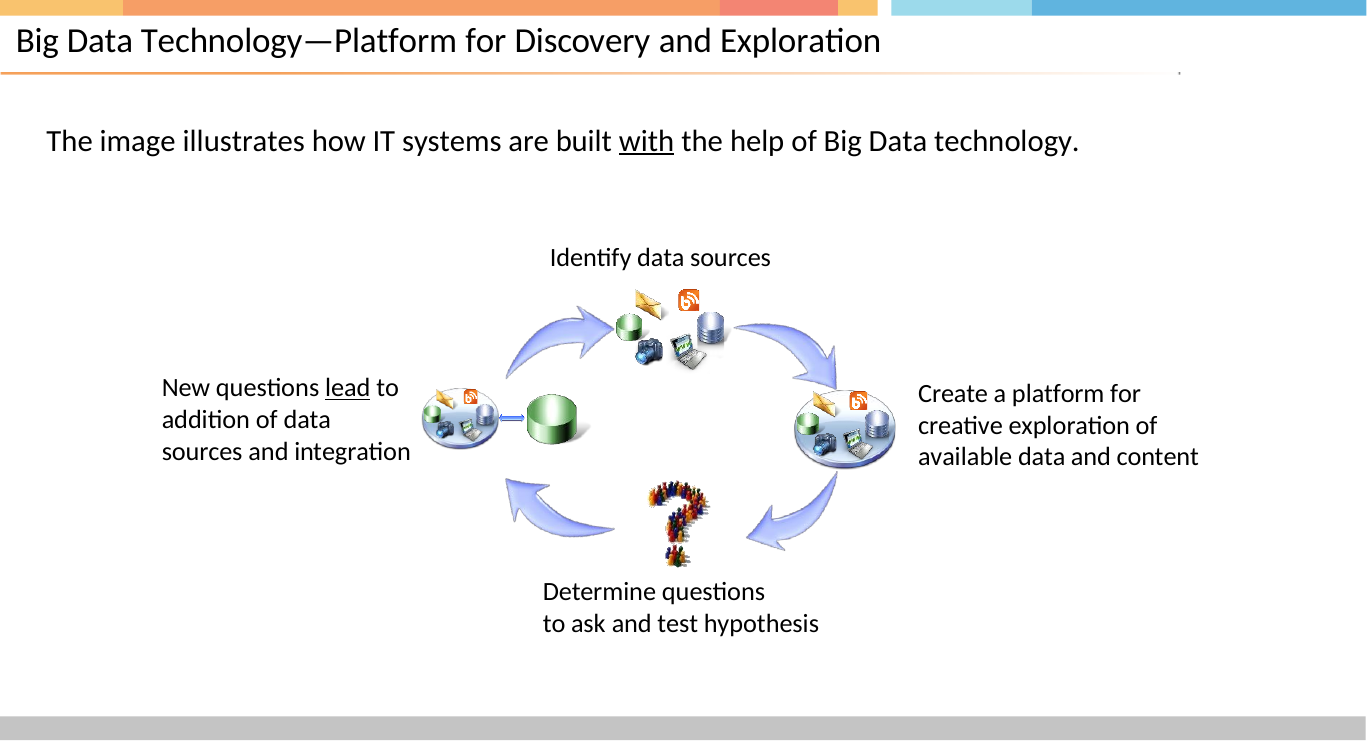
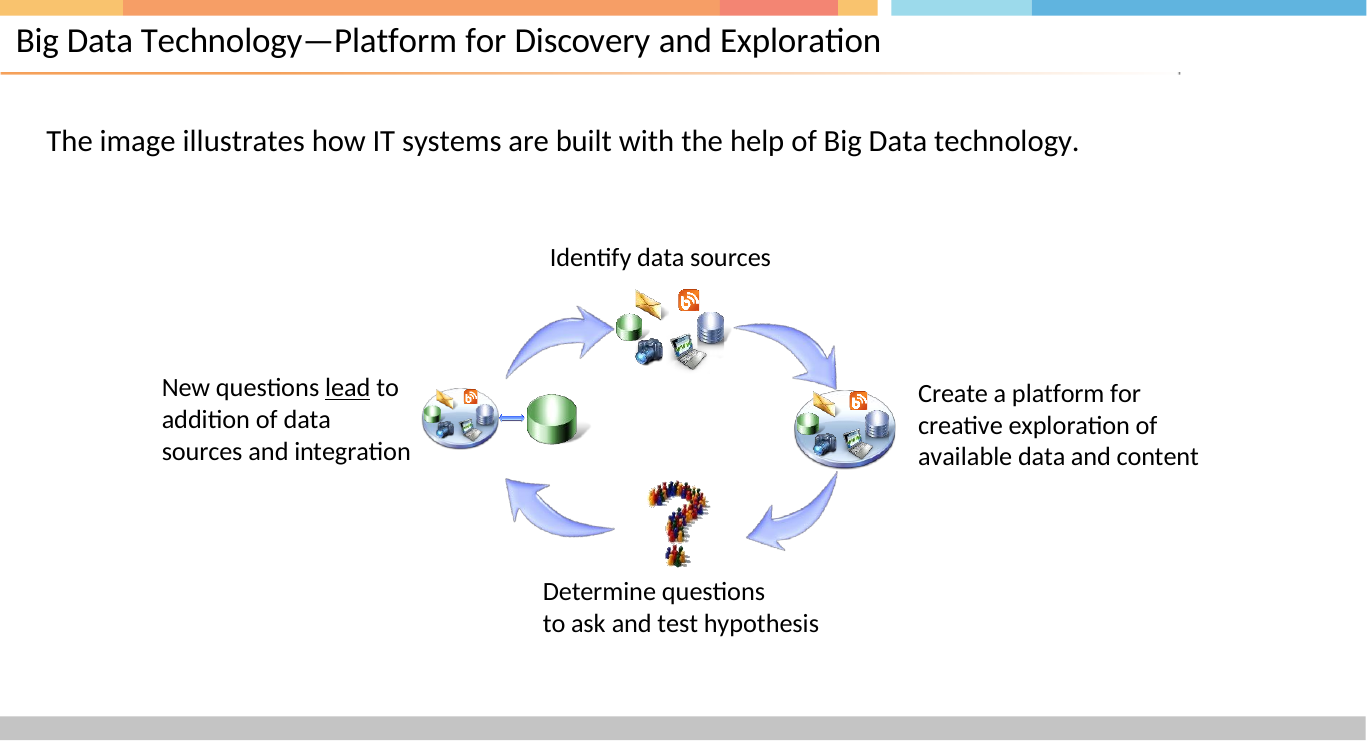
with underline: present -> none (647, 141)
